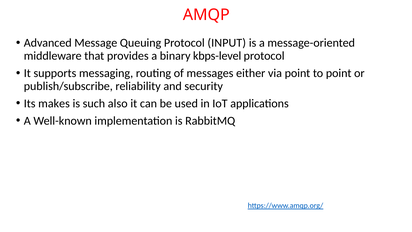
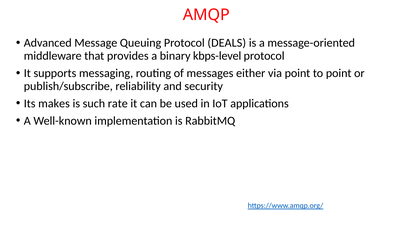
INPUT: INPUT -> DEALS (227, 43)
also: also -> rate (118, 103)
